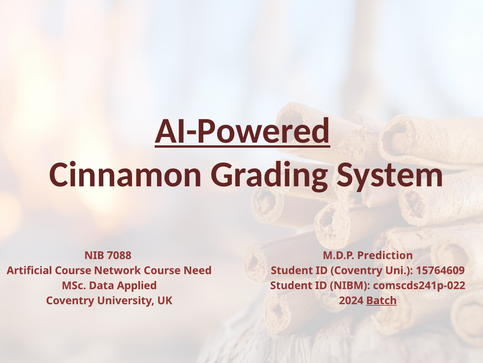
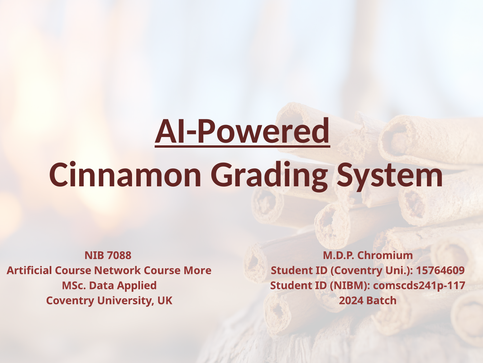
Prediction: Prediction -> Chromium (385, 255)
Need: Need -> More (198, 270)
comscds241p-022: comscds241p-022 -> comscds241p-117 (419, 285)
Batch underline: present -> none (381, 300)
